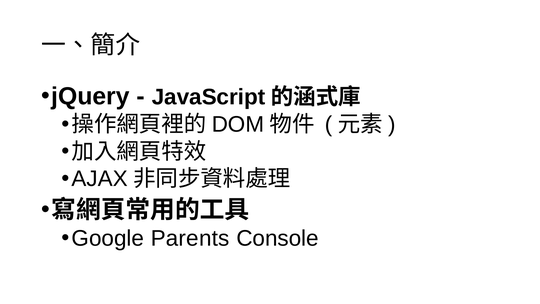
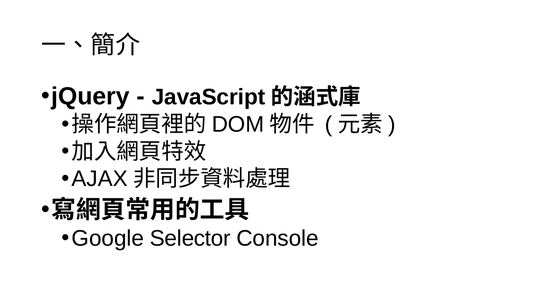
Parents: Parents -> Selector (190, 238)
